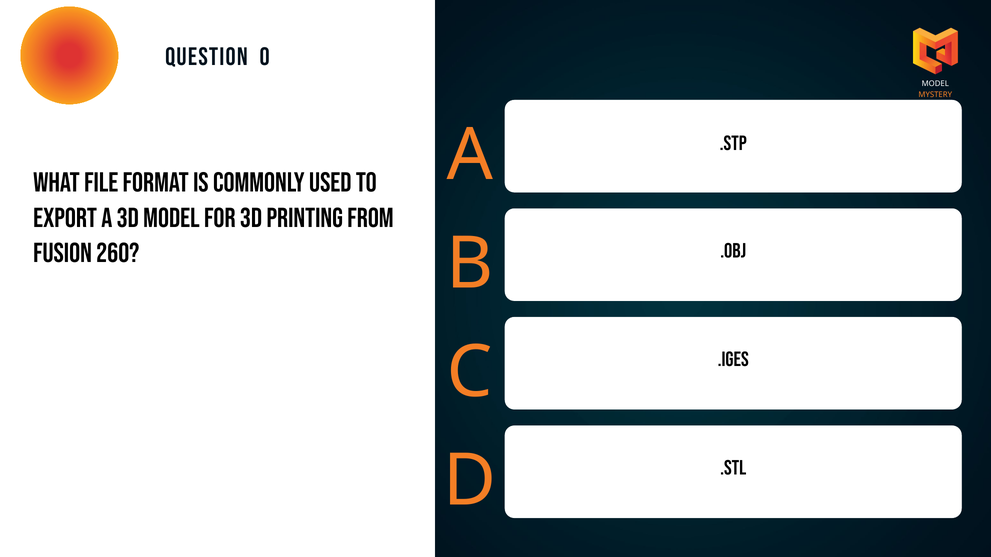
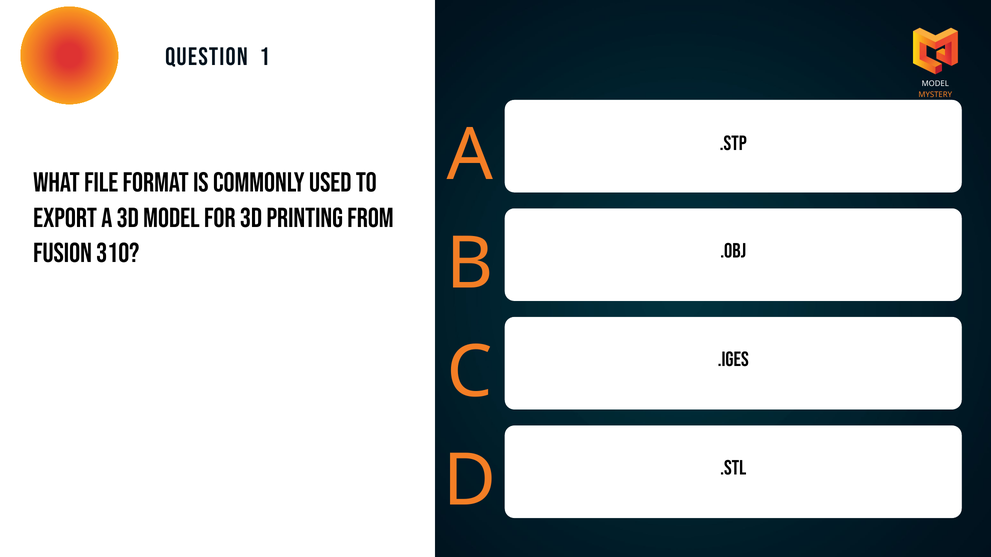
0: 0 -> 1 (265, 57)
260: 260 -> 310 (118, 254)
